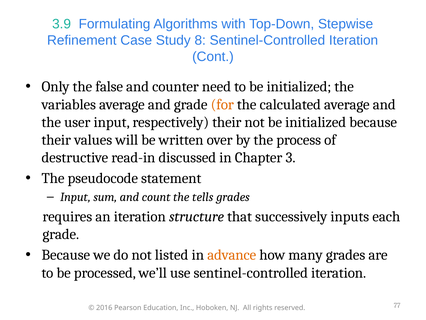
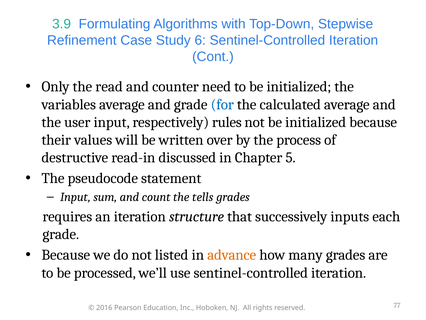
8: 8 -> 6 (200, 40)
false: false -> read (109, 87)
for colour: orange -> blue (222, 104)
respectively their: their -> rules (227, 122)
3: 3 -> 5 (291, 157)
